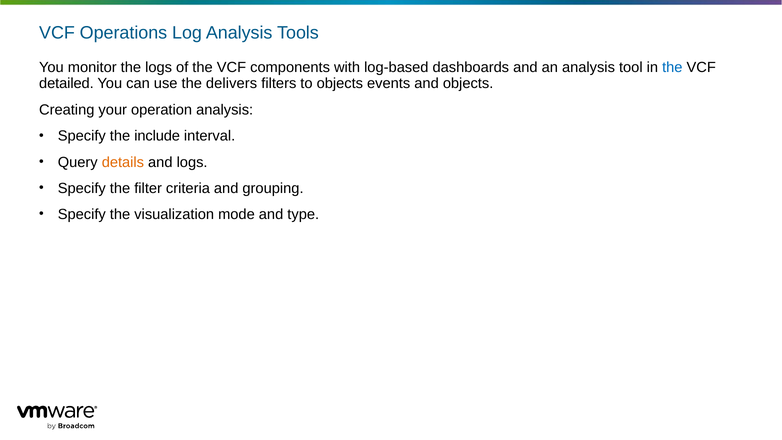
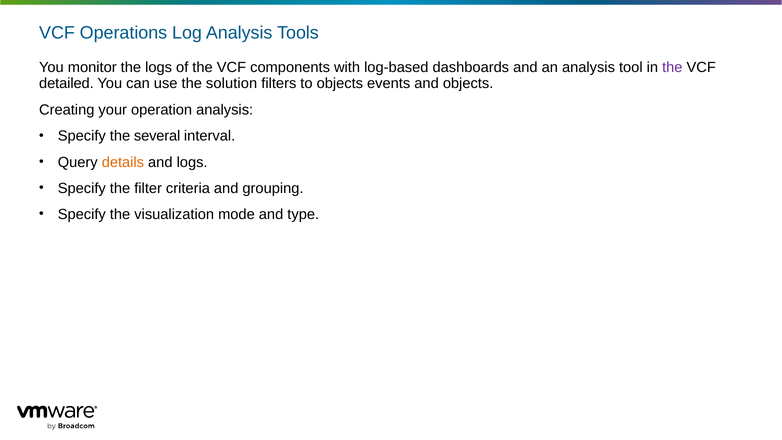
the colour: blue -> purple (672, 67)
delivers: delivers -> solution (232, 83)
include: include -> several (157, 136)
